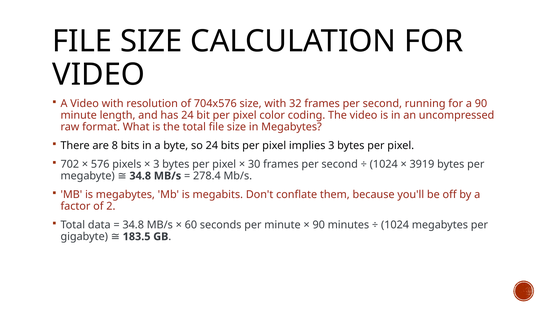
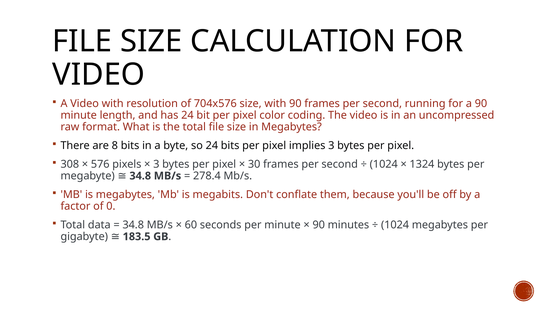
with 32: 32 -> 90 (295, 103)
702: 702 -> 308 (70, 164)
3919: 3919 -> 1324 (422, 164)
2: 2 -> 0 (111, 206)
